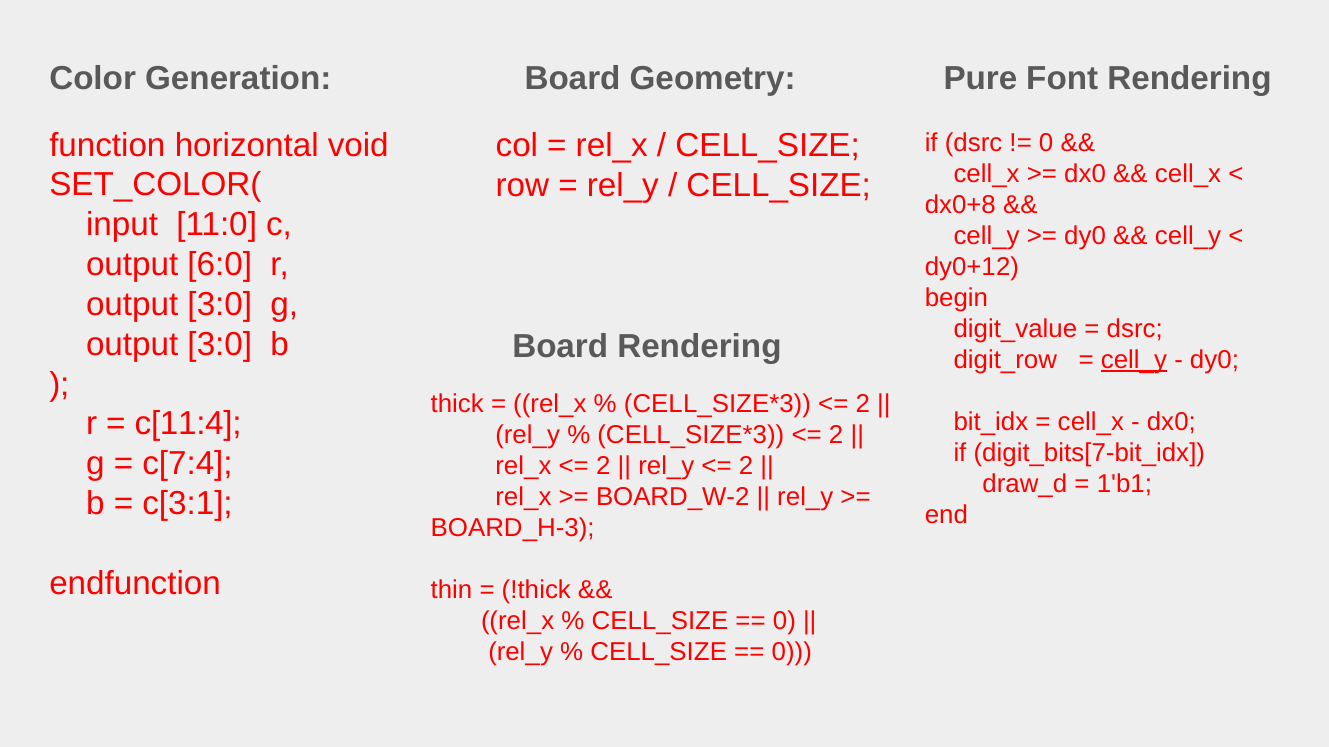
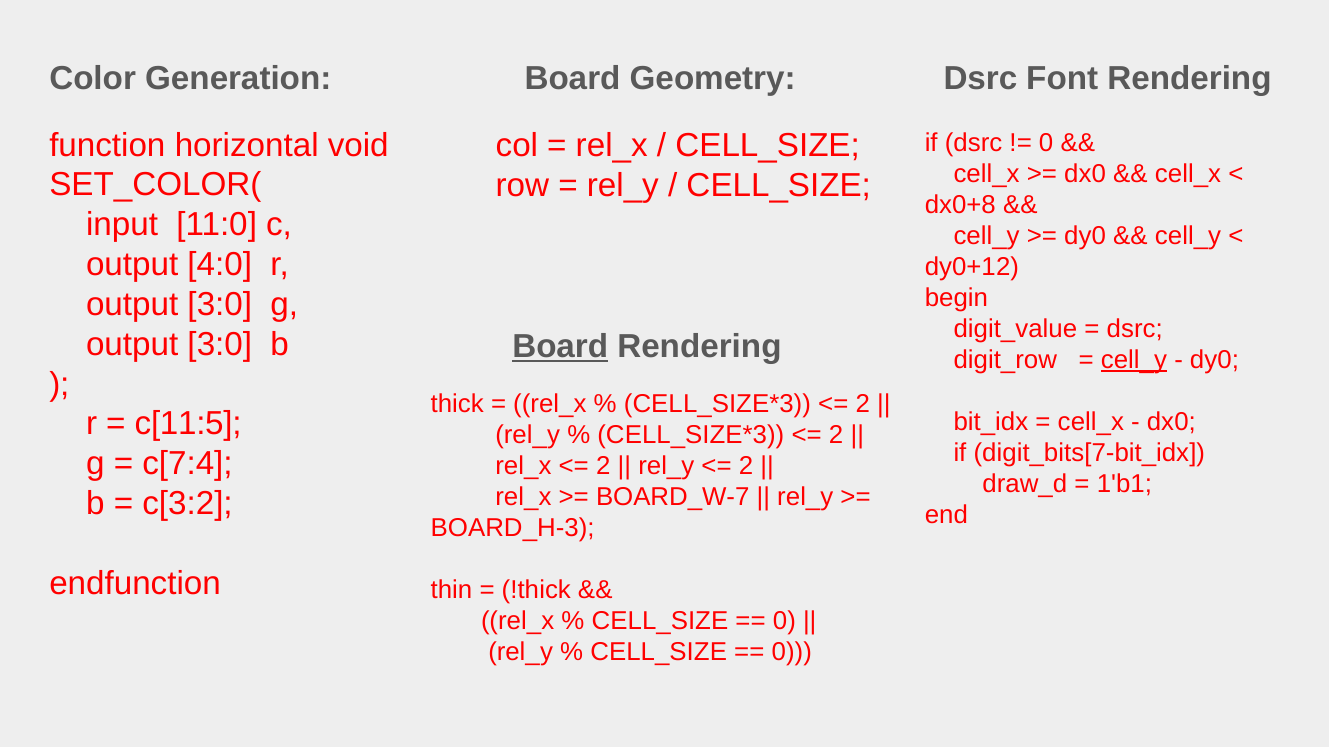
Pure: Pure -> Dsrc (980, 79)
6:0: 6:0 -> 4:0 (220, 265)
Board underline: none -> present (560, 347)
c[11:4: c[11:4 -> c[11:5 (188, 424)
BOARD_W-2: BOARD_W-2 -> BOARD_W-7 (673, 497)
c[3:1: c[3:1 -> c[3:2 (187, 504)
